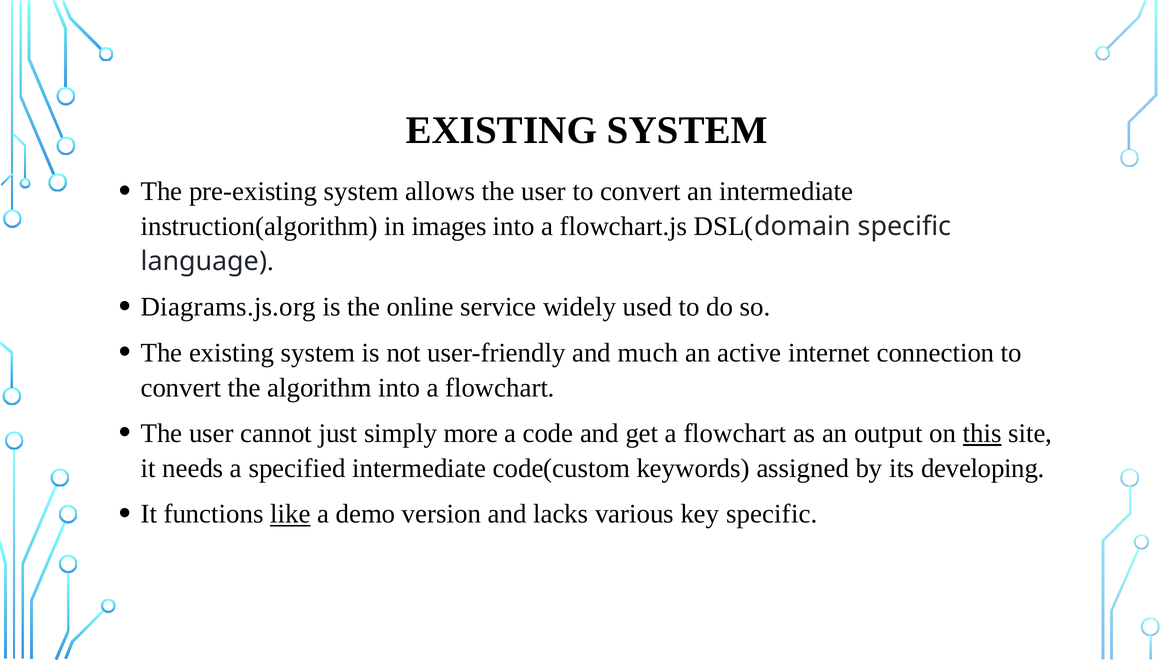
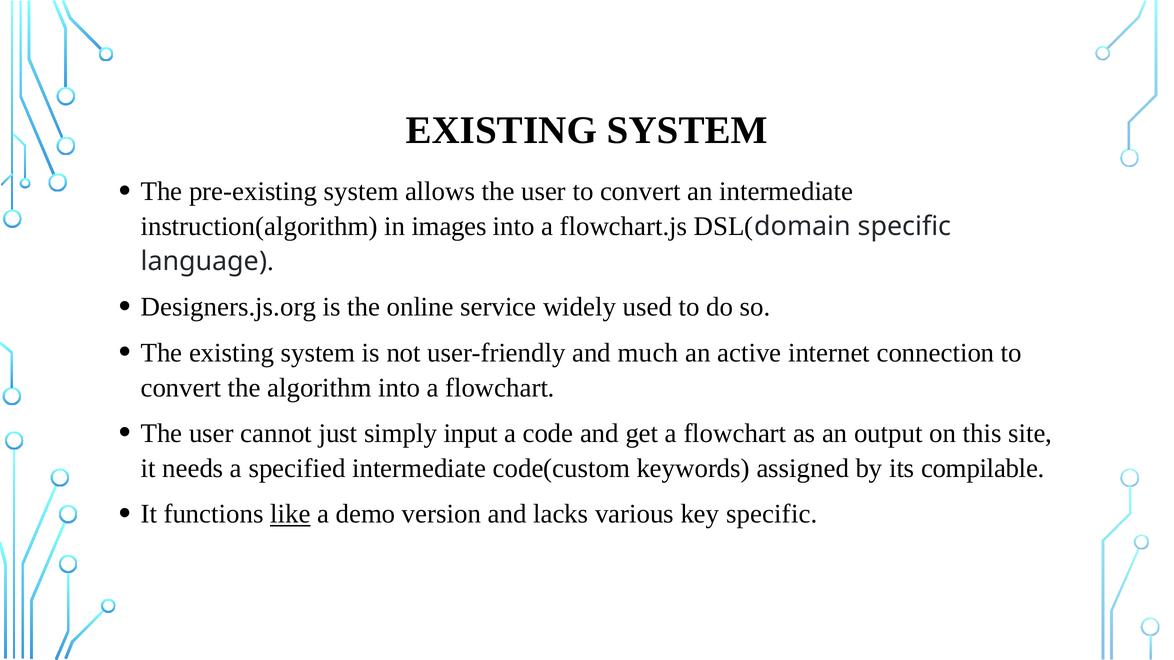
Diagrams.js.org: Diagrams.js.org -> Designers.js.org (228, 307)
more: more -> input (471, 434)
this underline: present -> none (982, 434)
developing: developing -> compilable (983, 469)
